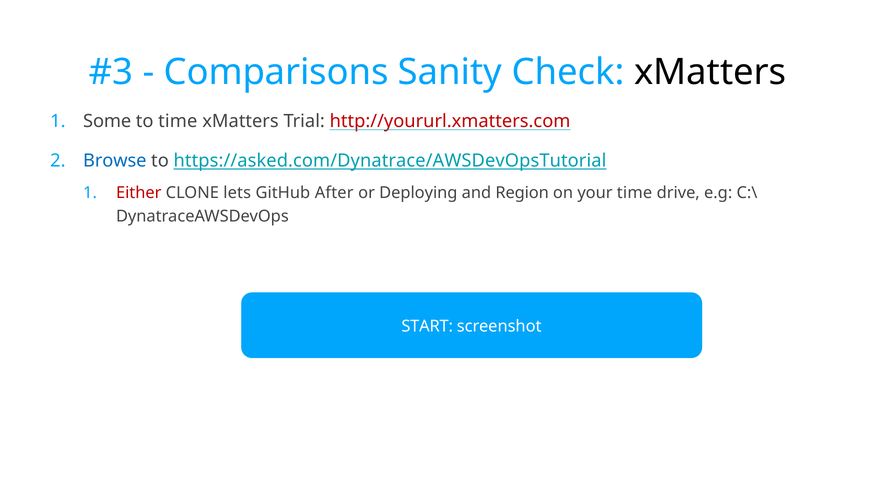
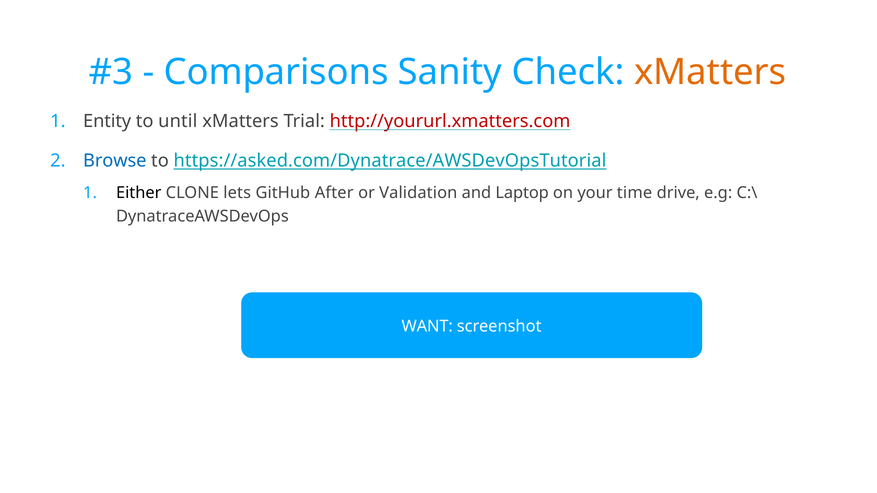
xMatters colour: black -> orange (710, 72)
Some: Some -> Entity (107, 122)
to time: time -> until (178, 122)
Either colour: red -> black (139, 193)
Deploying: Deploying -> Validation (418, 193)
Region: Region -> Laptop (522, 193)
START: START -> WANT (427, 327)
